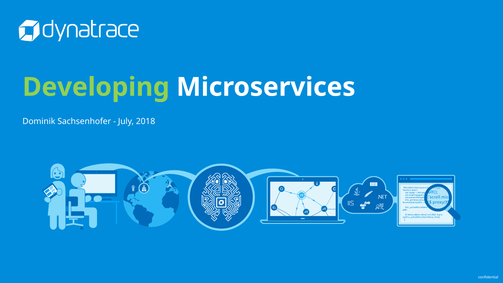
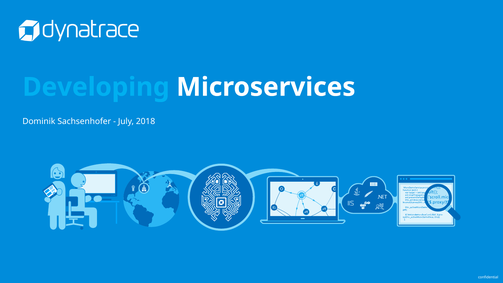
Developing colour: light green -> light blue (96, 87)
